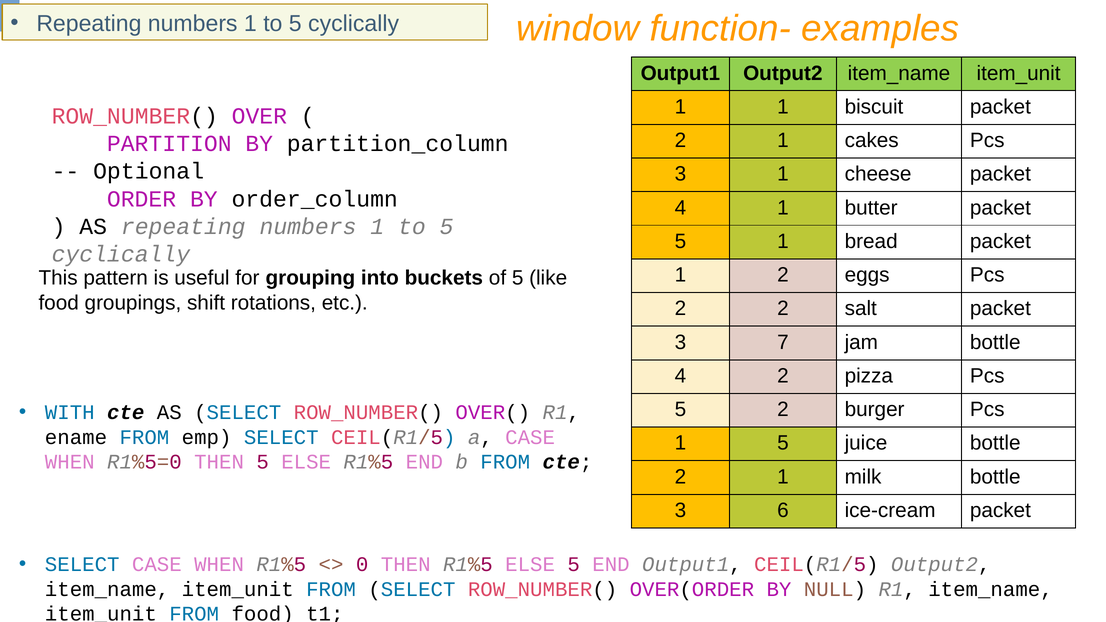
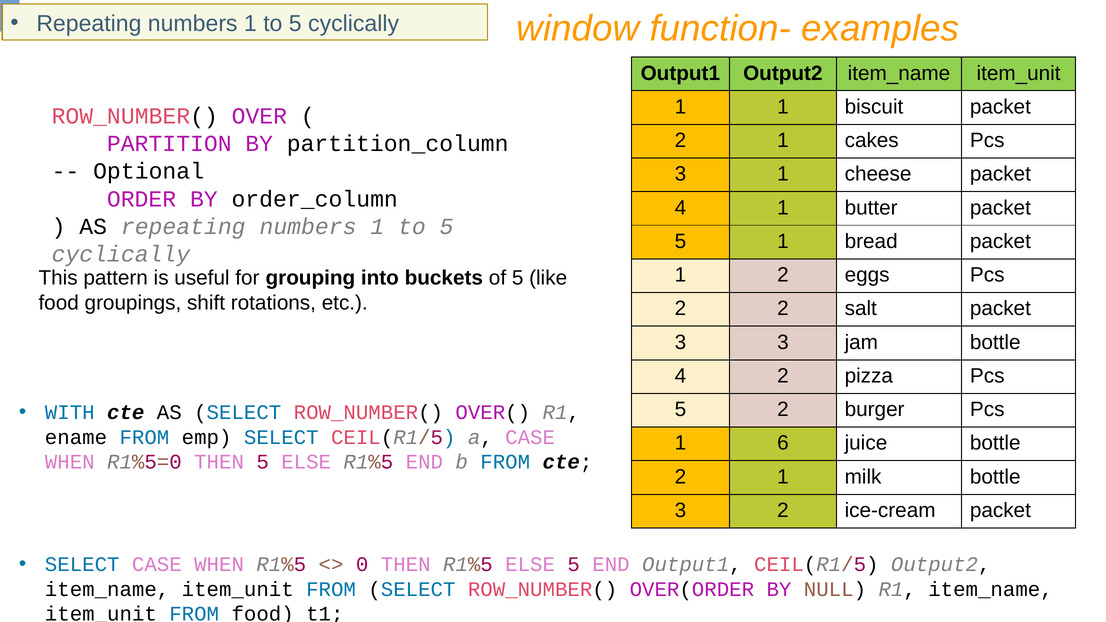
3 7: 7 -> 3 (783, 342)
1 5: 5 -> 6 (783, 443)
3 6: 6 -> 2 (783, 511)
